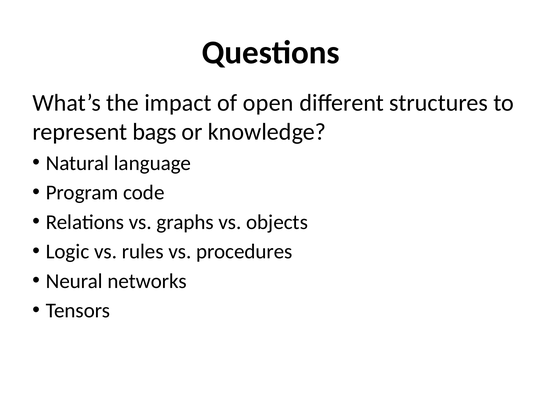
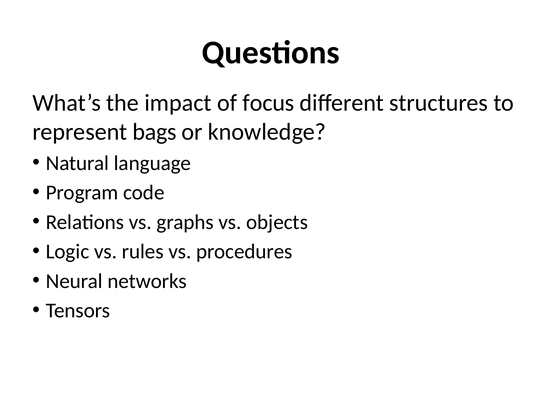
open: open -> focus (268, 103)
